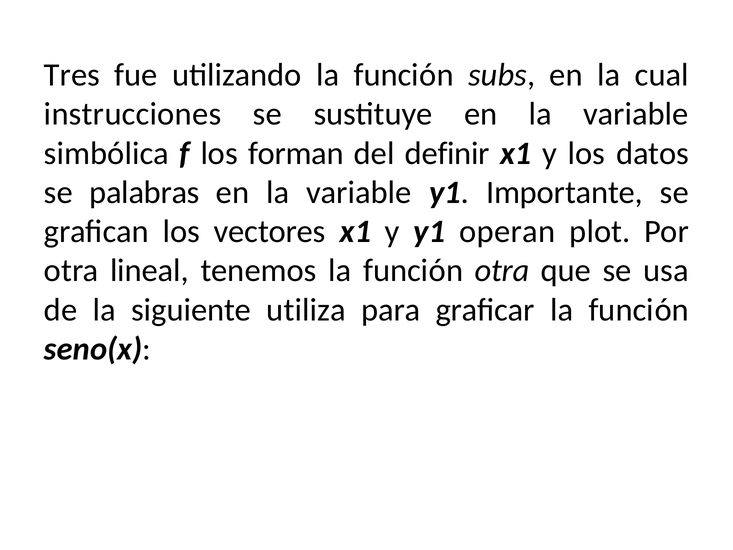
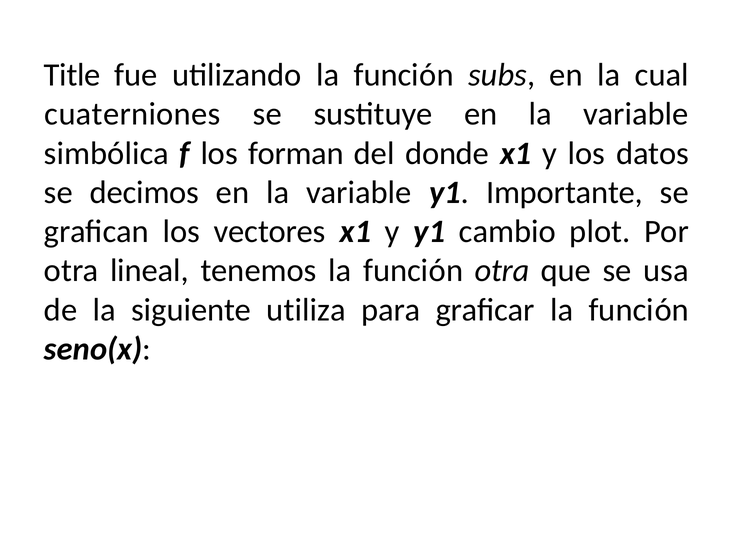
Tres: Tres -> Title (72, 75)
instrucciones: instrucciones -> cuaterniones (133, 114)
definir: definir -> donde (447, 153)
palabras: palabras -> decimos (144, 192)
operan: operan -> cambio (507, 231)
